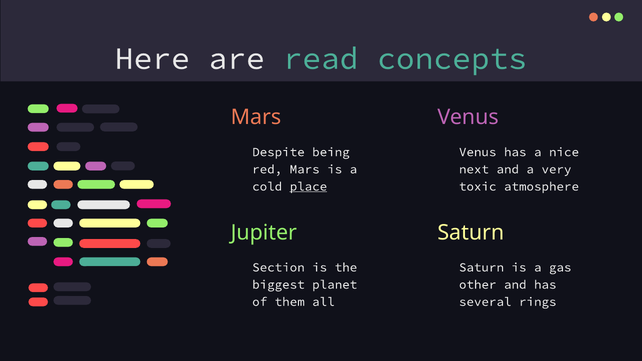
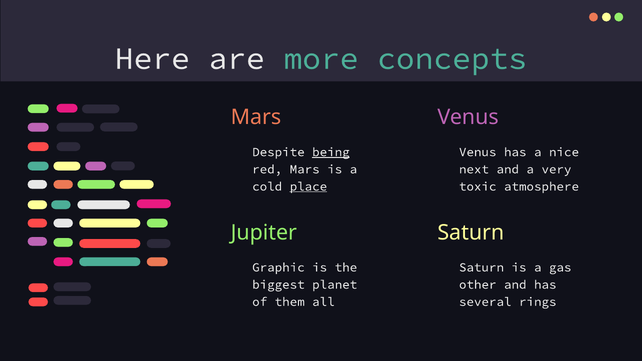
read: read -> more (321, 59)
being underline: none -> present (331, 152)
Section: Section -> Graphic (278, 267)
